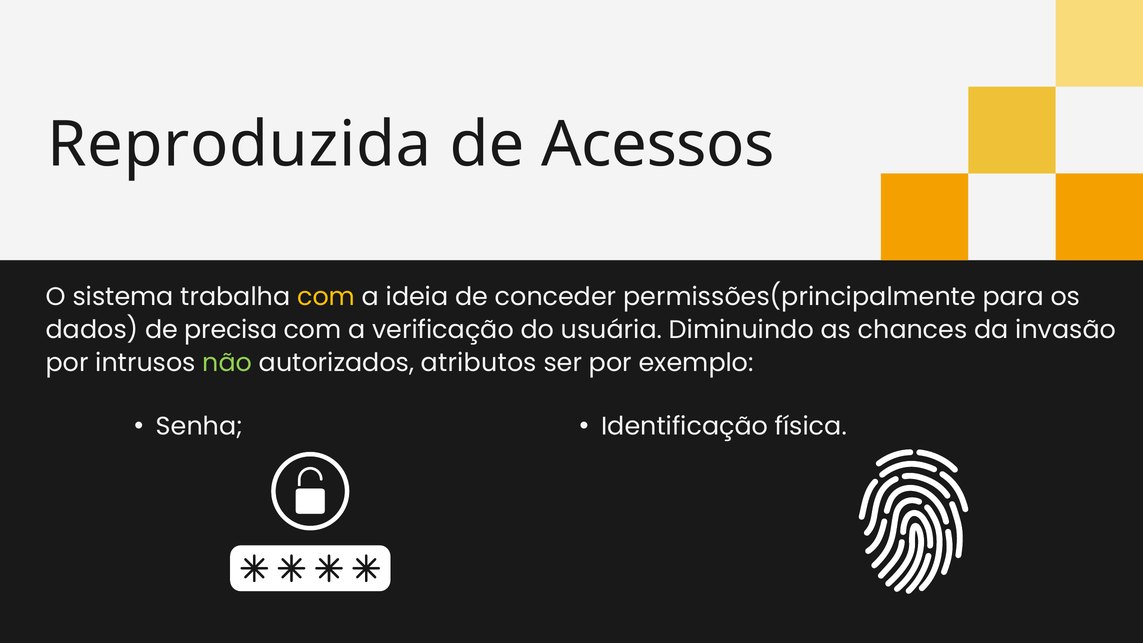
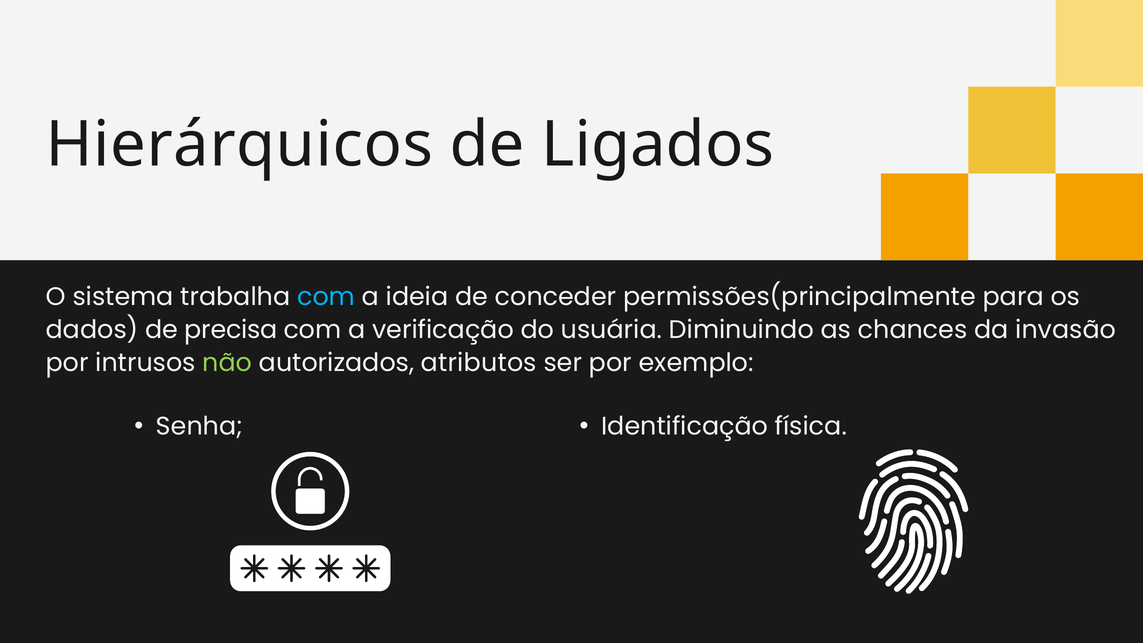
Reproduzida: Reproduzida -> Hierárquicos (239, 145)
Acessos: Acessos -> Ligados (658, 145)
com colour: yellow -> light blue (326, 297)
